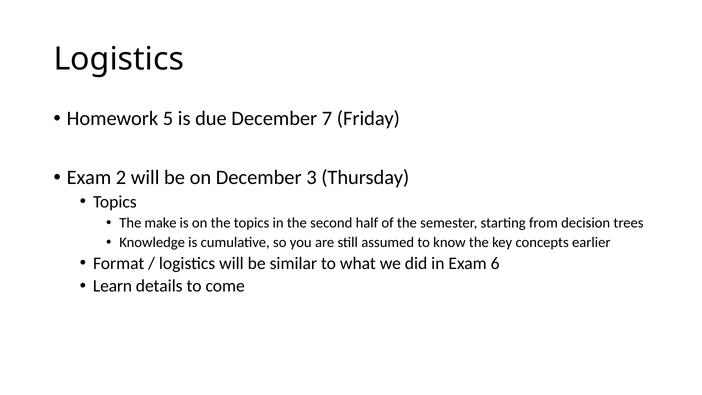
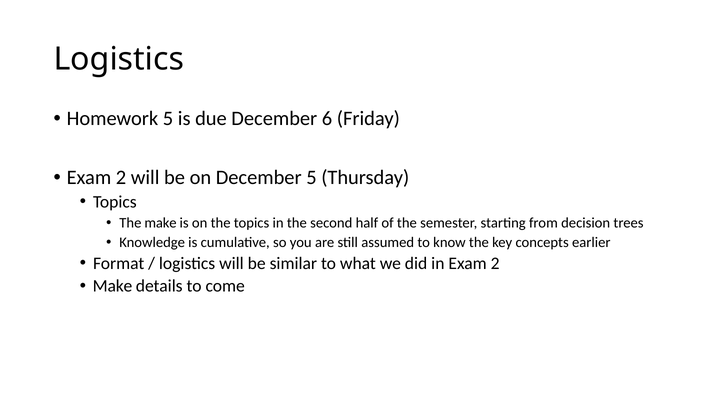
7: 7 -> 6 (327, 119)
December 3: 3 -> 5 (311, 178)
in Exam 6: 6 -> 2 (495, 263)
Learn: Learn -> Make (112, 286)
